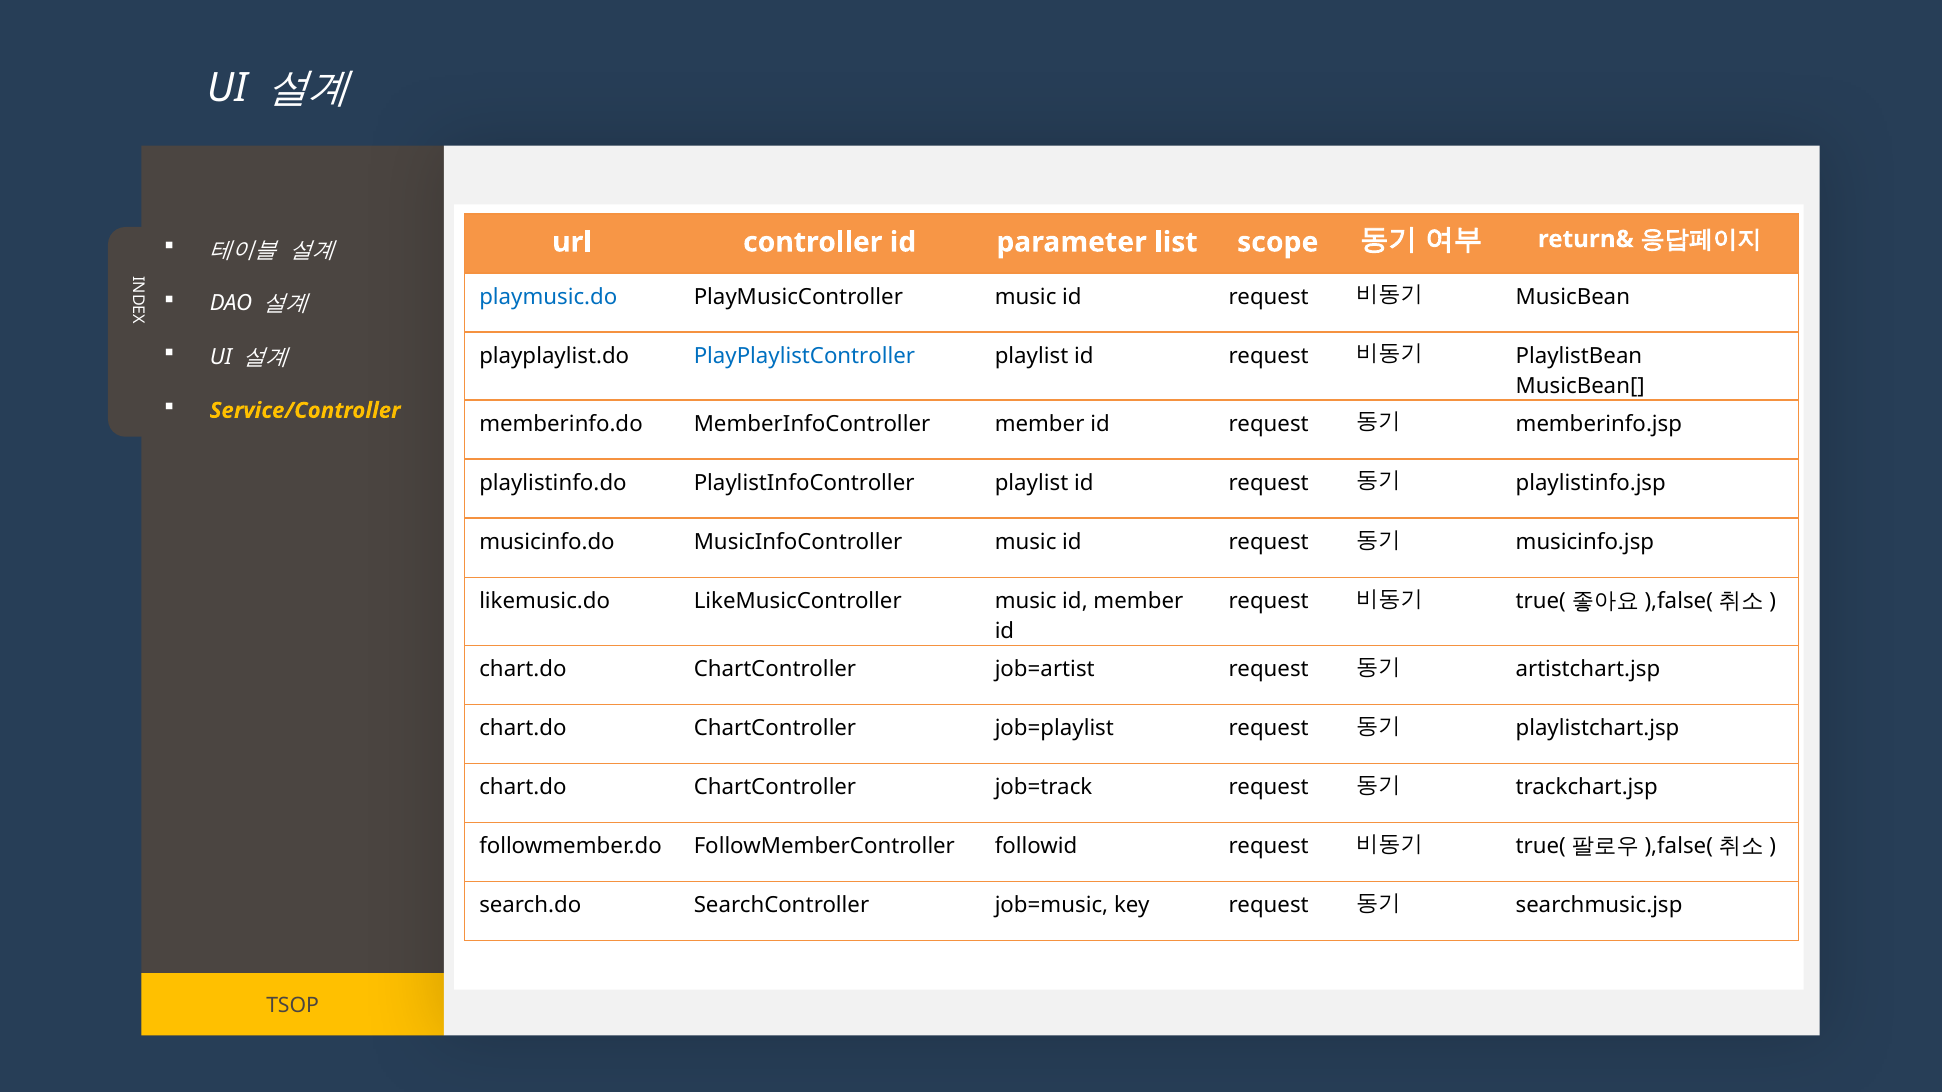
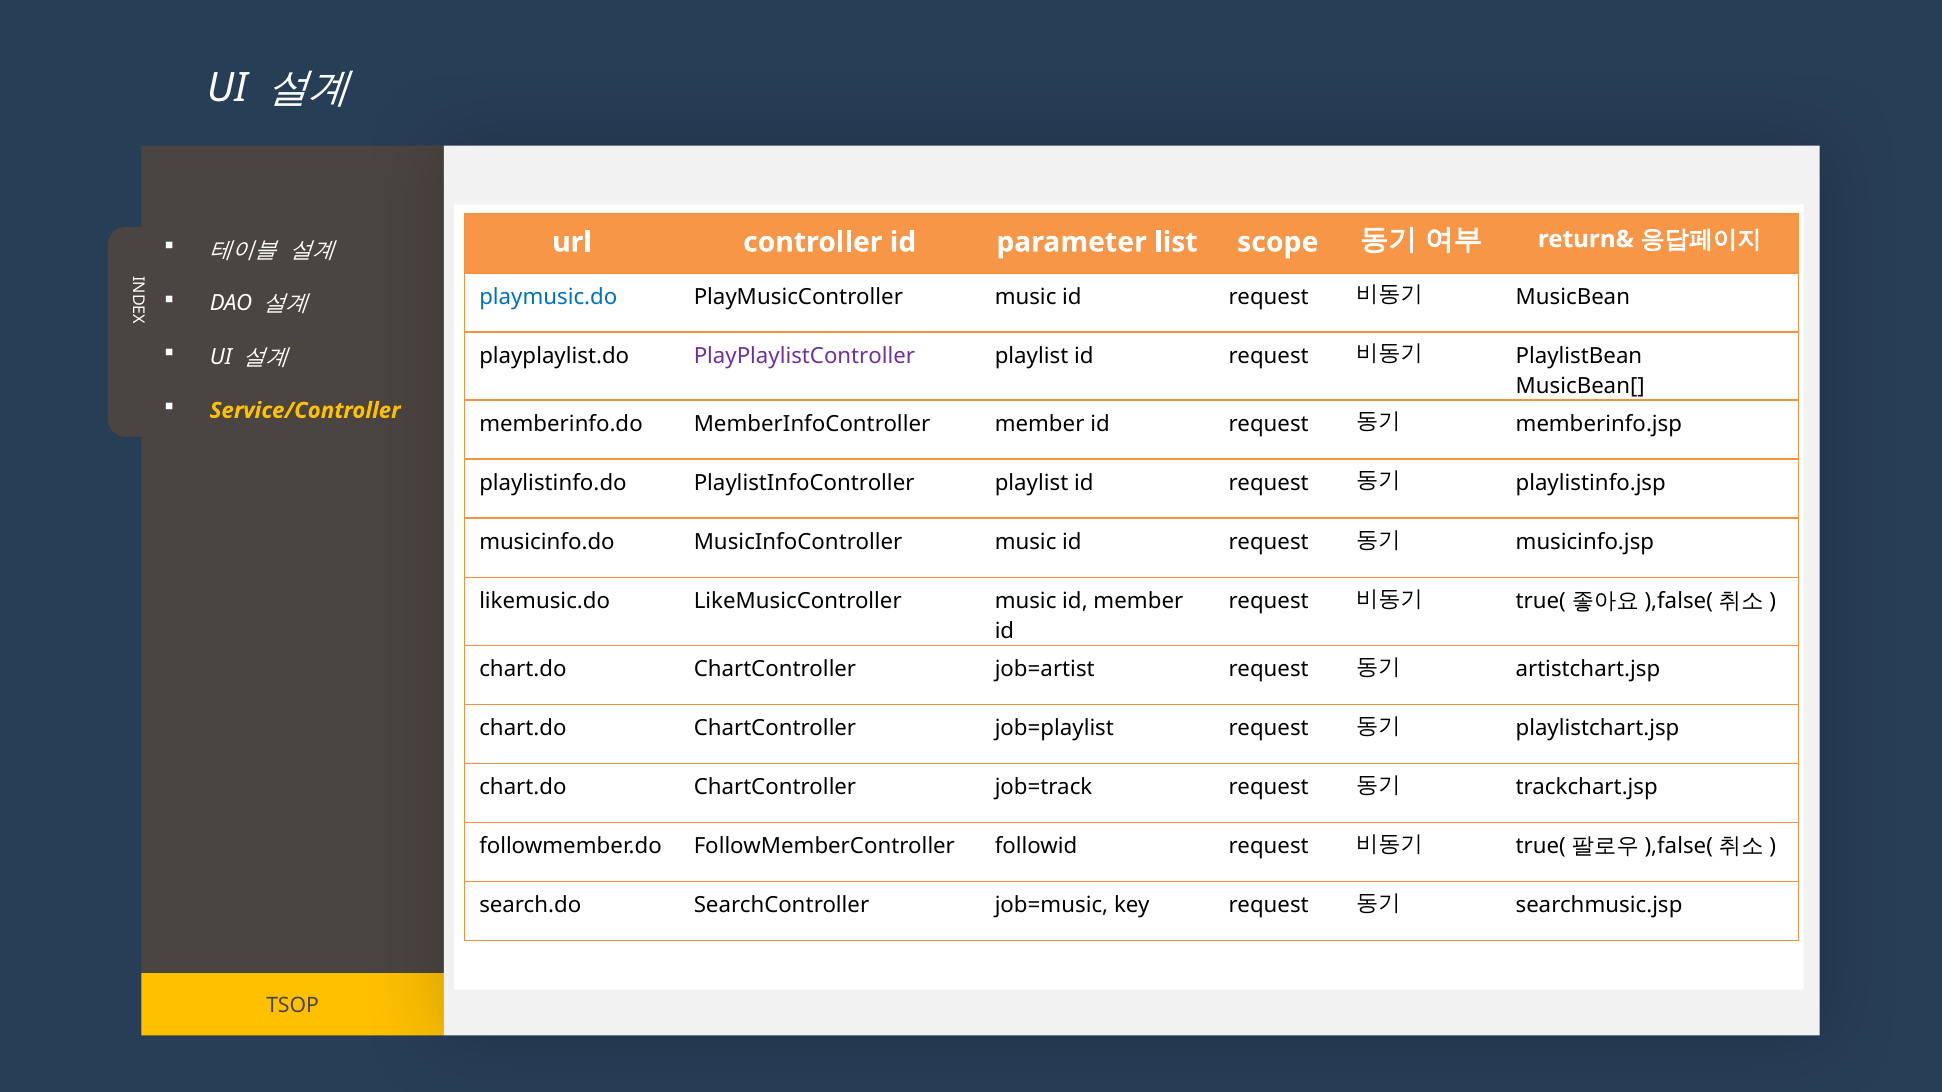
PlayPlaylistController colour: blue -> purple (804, 356)
